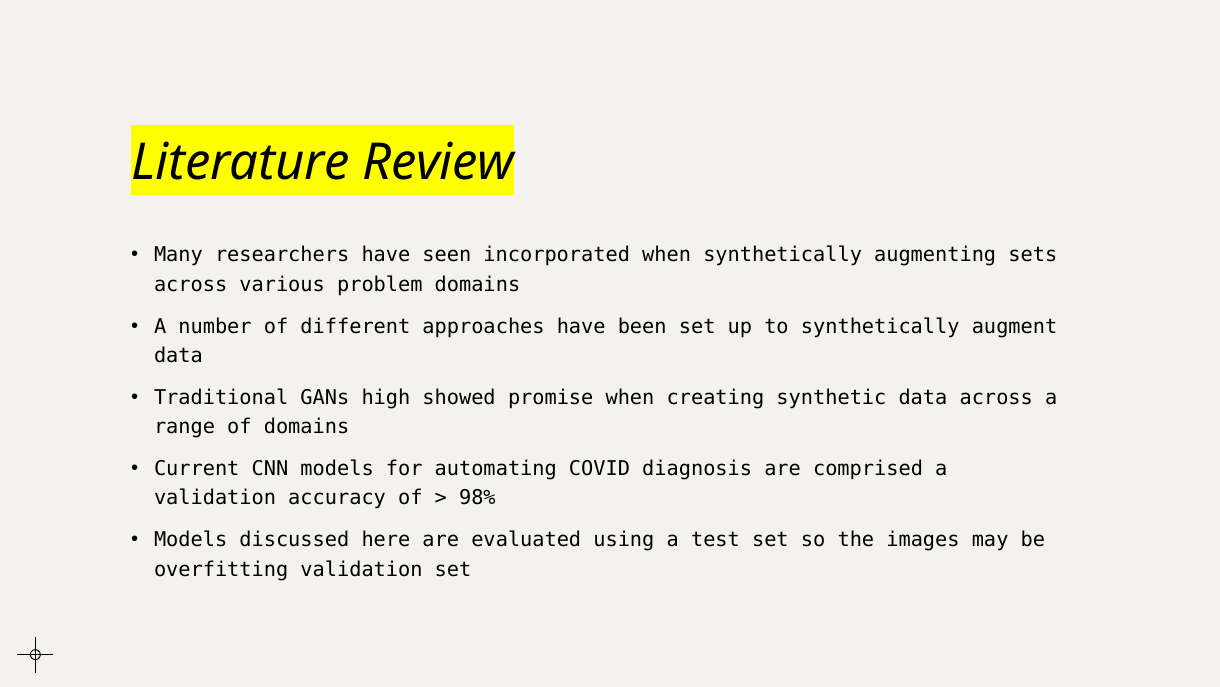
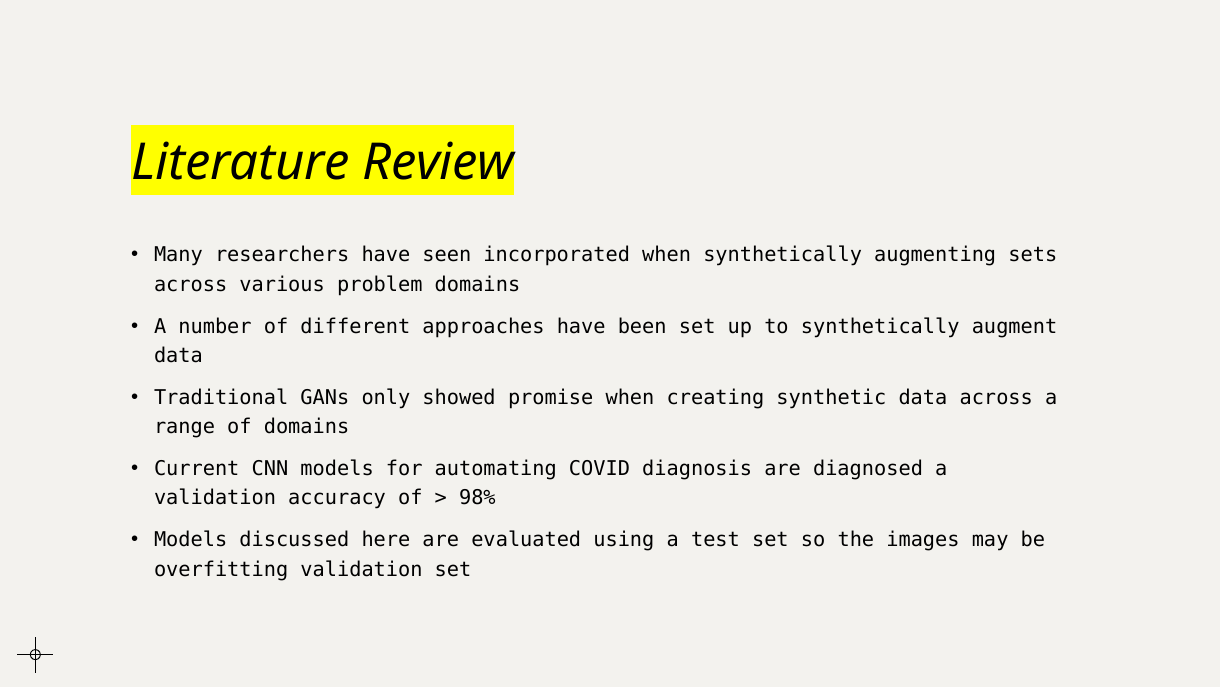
high: high -> only (386, 397)
comprised: comprised -> diagnosed (868, 468)
